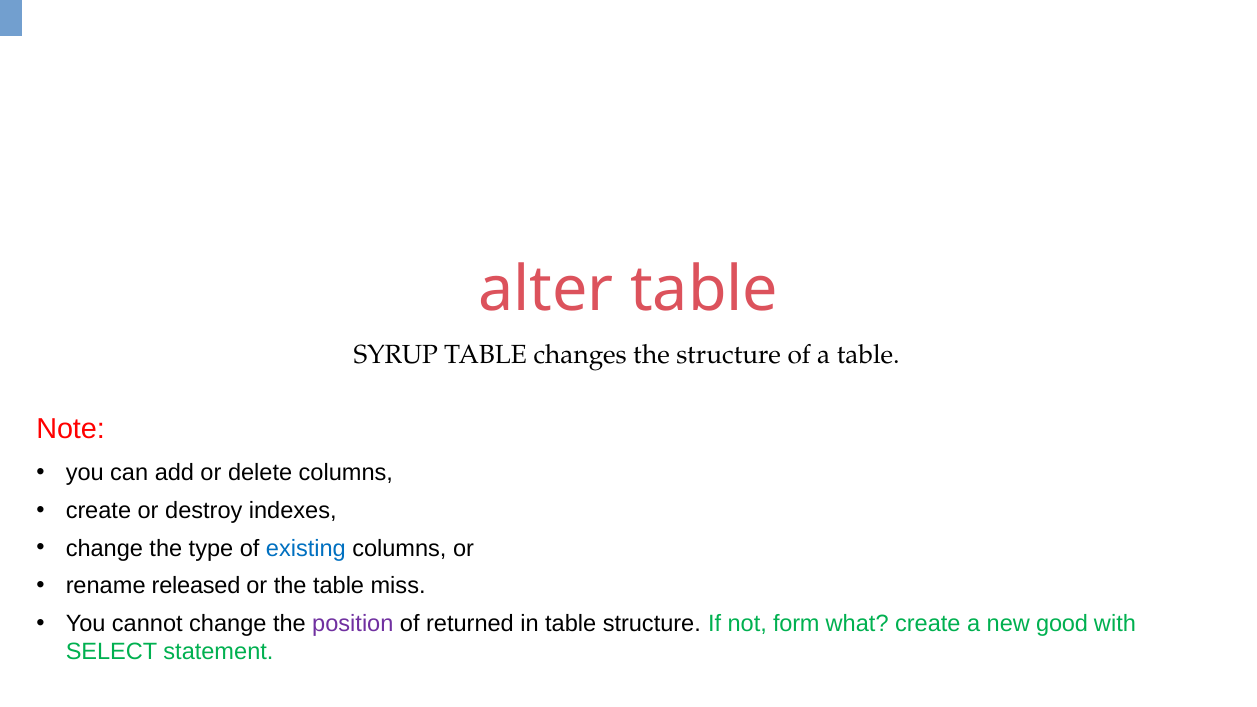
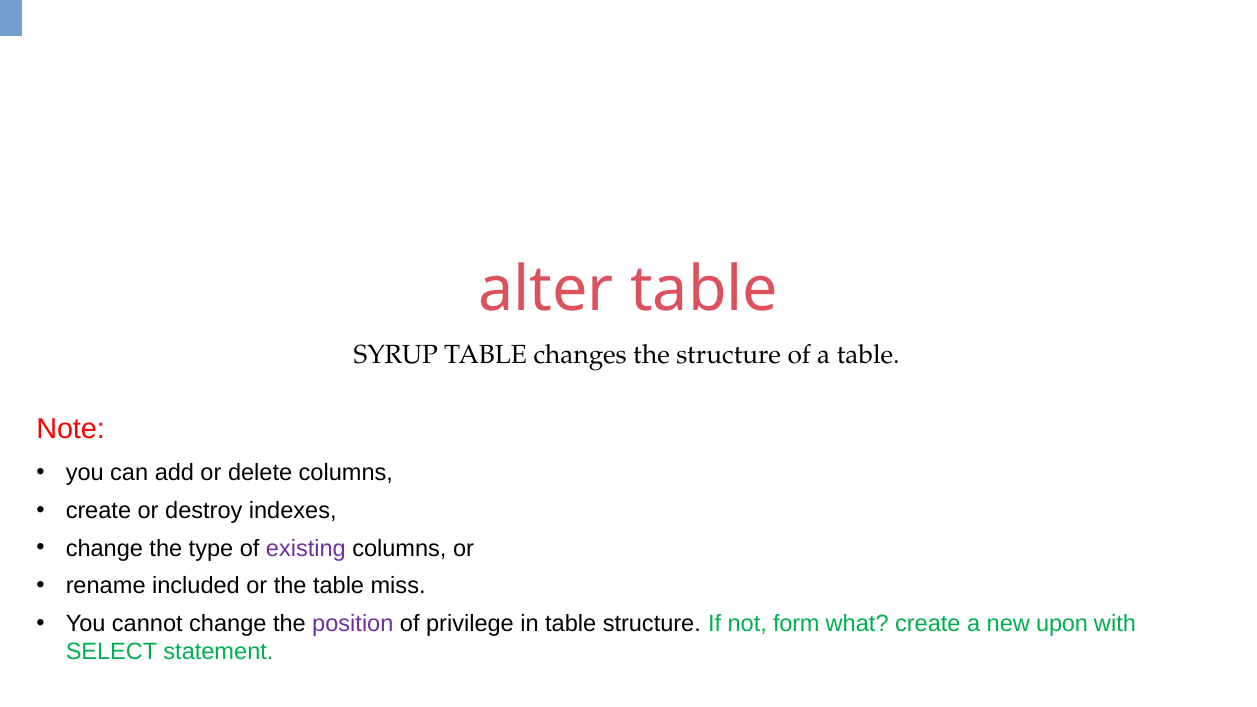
existing colour: blue -> purple (306, 548)
released: released -> included (196, 586)
returned: returned -> privilege (470, 624)
good: good -> upon (1062, 624)
